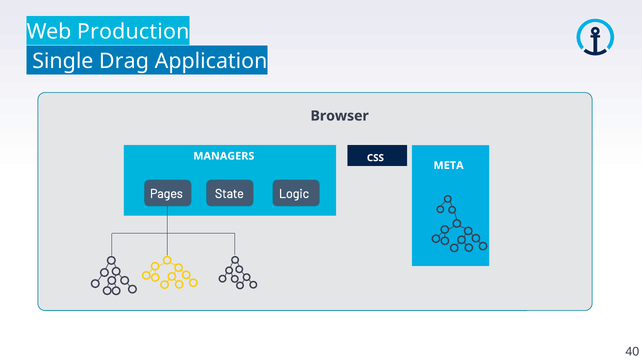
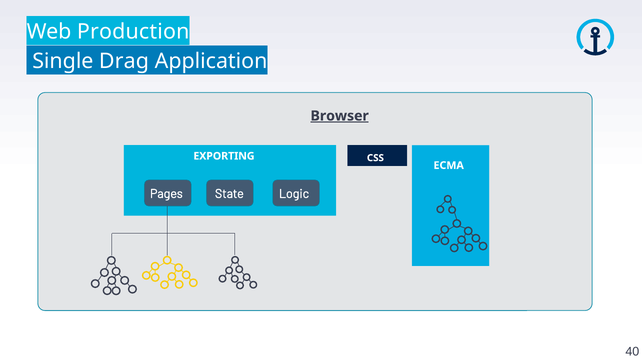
Browser underline: none -> present (340, 116)
MANAGERS: MANAGERS -> EXPORTING (224, 156)
META: META -> ECMA (449, 165)
